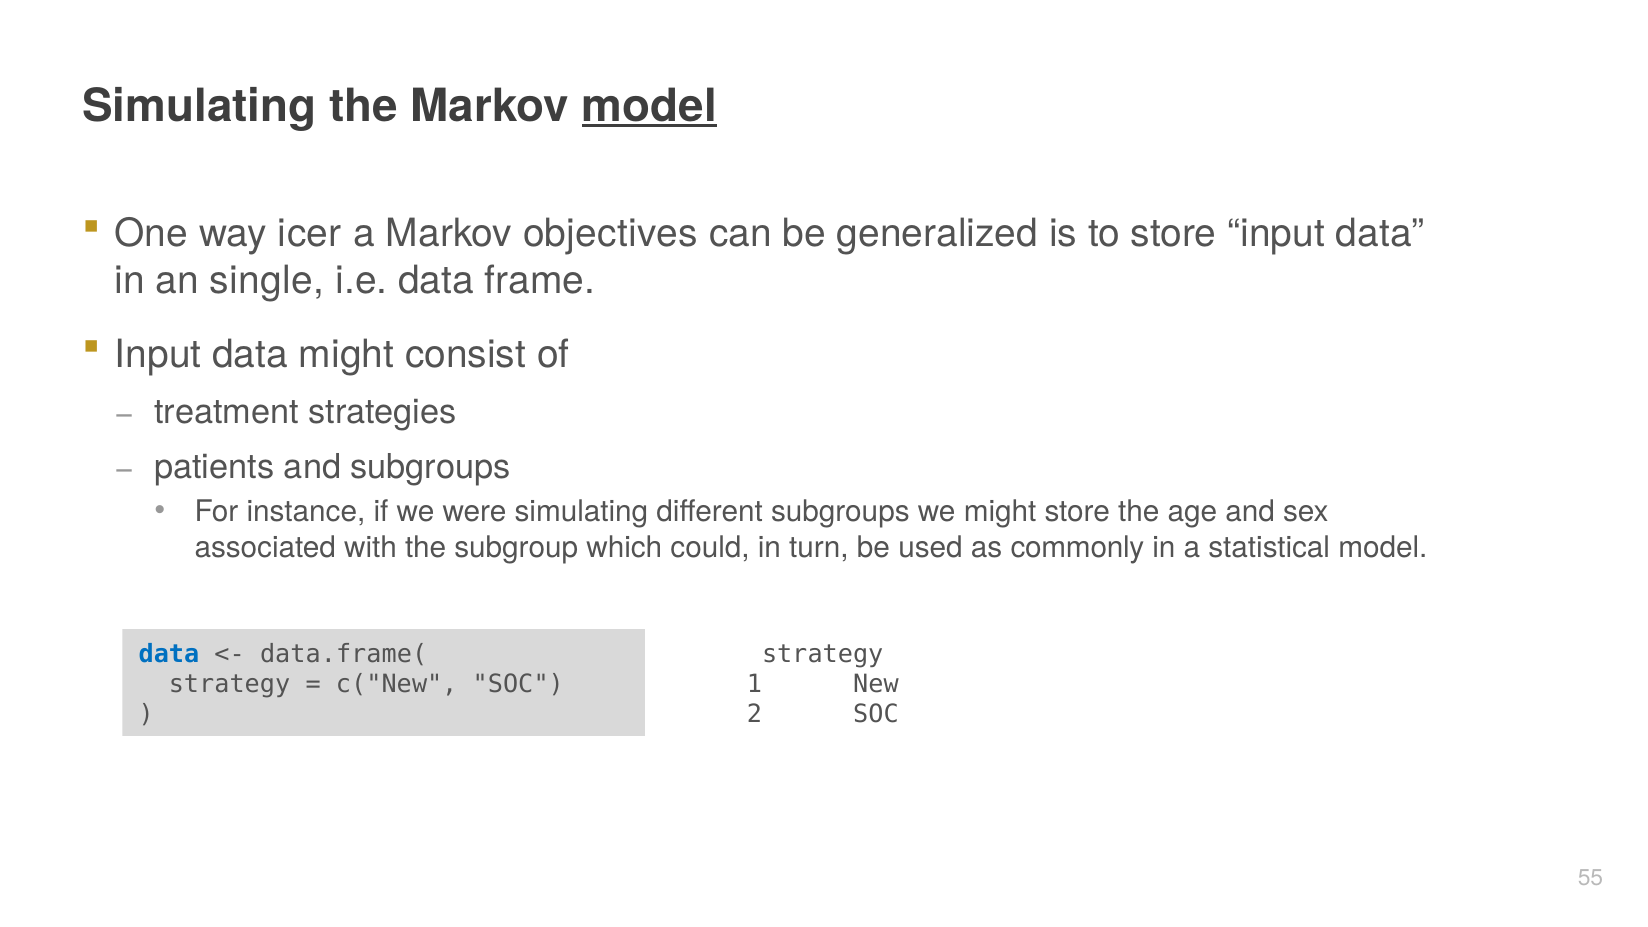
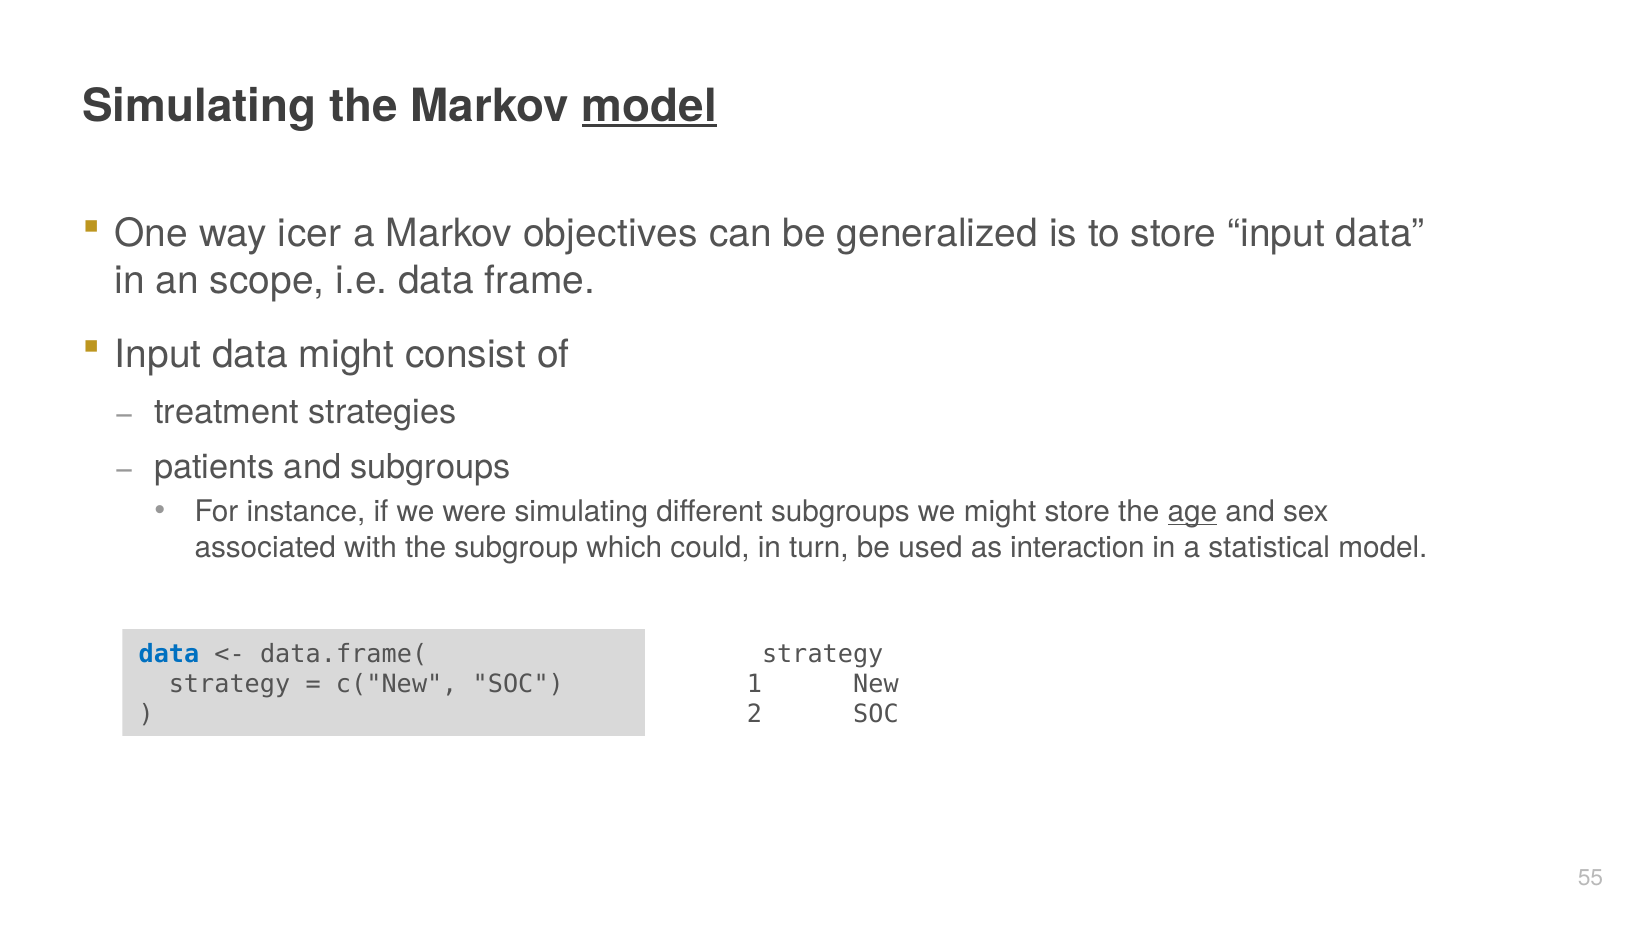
single: single -> scope (267, 280)
age underline: none -> present (1192, 512)
commonly: commonly -> interaction (1077, 548)
